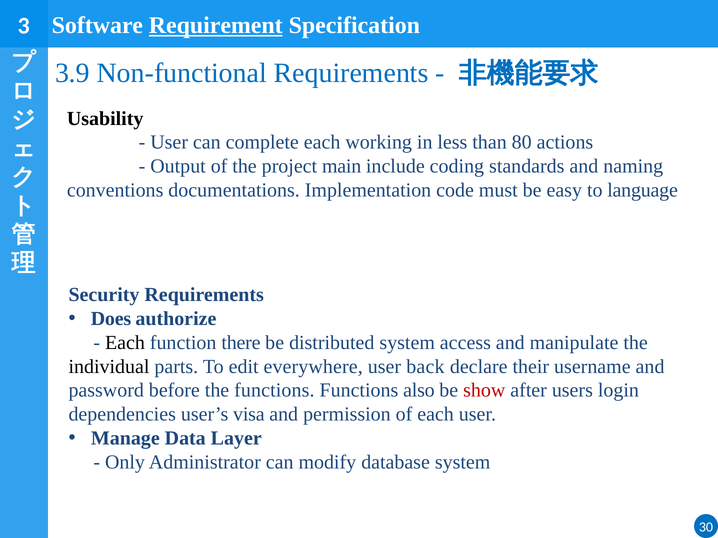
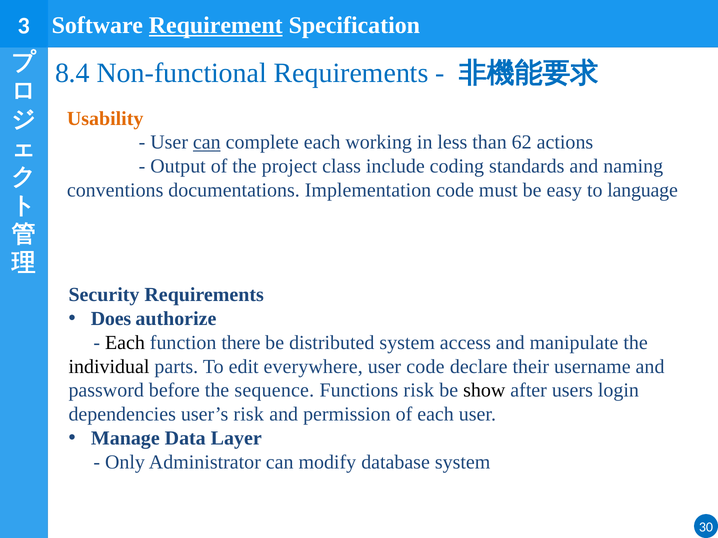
3.9: 3.9 -> 8.4 (72, 73)
Usability colour: black -> orange (105, 119)
can underline: none -> present (207, 143)
80: 80 -> 62 (522, 143)
main: main -> class (342, 166)
user back: back -> code (425, 367)
the functions: functions -> sequence (274, 391)
Functions also: also -> risk (419, 391)
show colour: red -> black (484, 391)
user’s visa: visa -> risk (249, 415)
